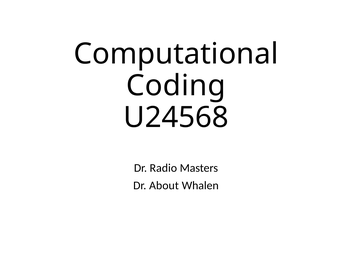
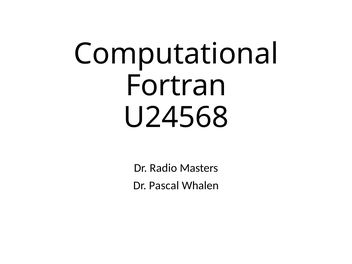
Coding: Coding -> Fortran (176, 86)
About: About -> Pascal (164, 186)
